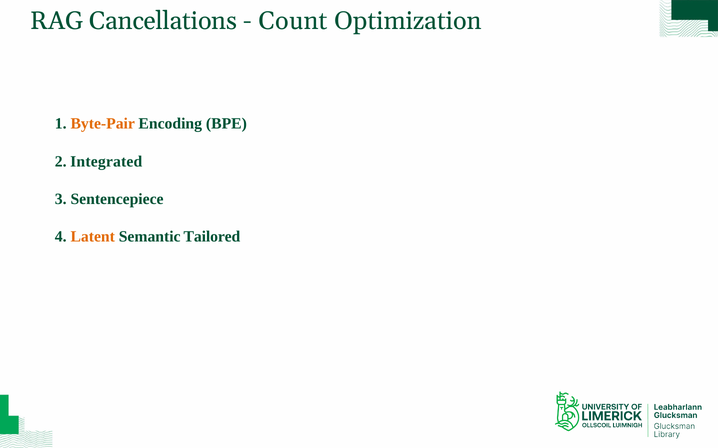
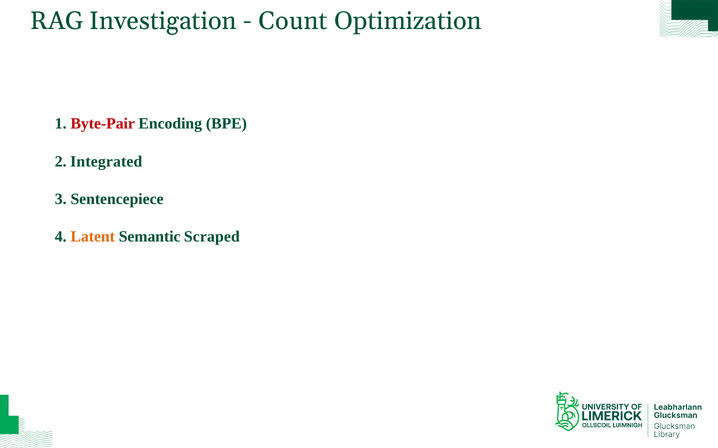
Cancellations: Cancellations -> Investigation (163, 21)
Byte-Pair colour: orange -> red (103, 124)
Tailored: Tailored -> Scraped (212, 237)
